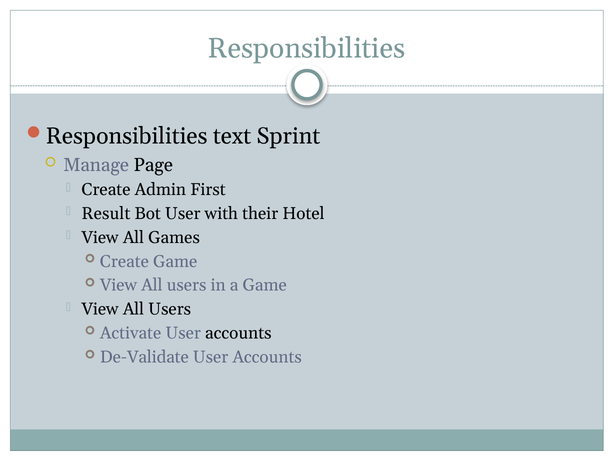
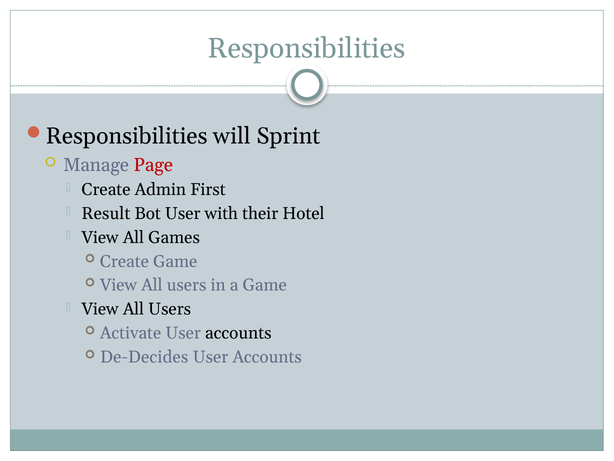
text: text -> will (232, 136)
Page colour: black -> red (153, 165)
De-Validate: De-Validate -> De-Decides (144, 357)
